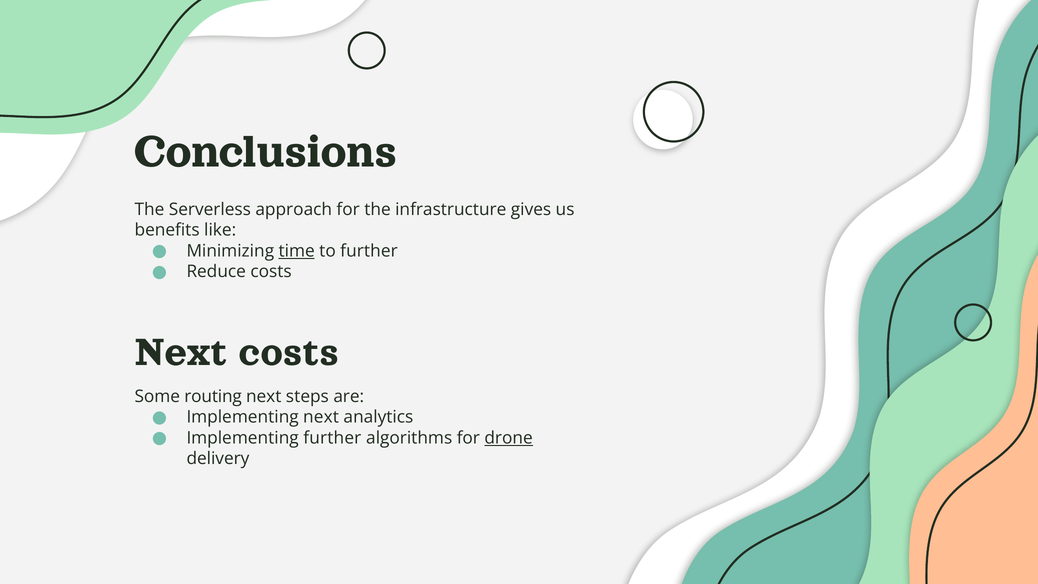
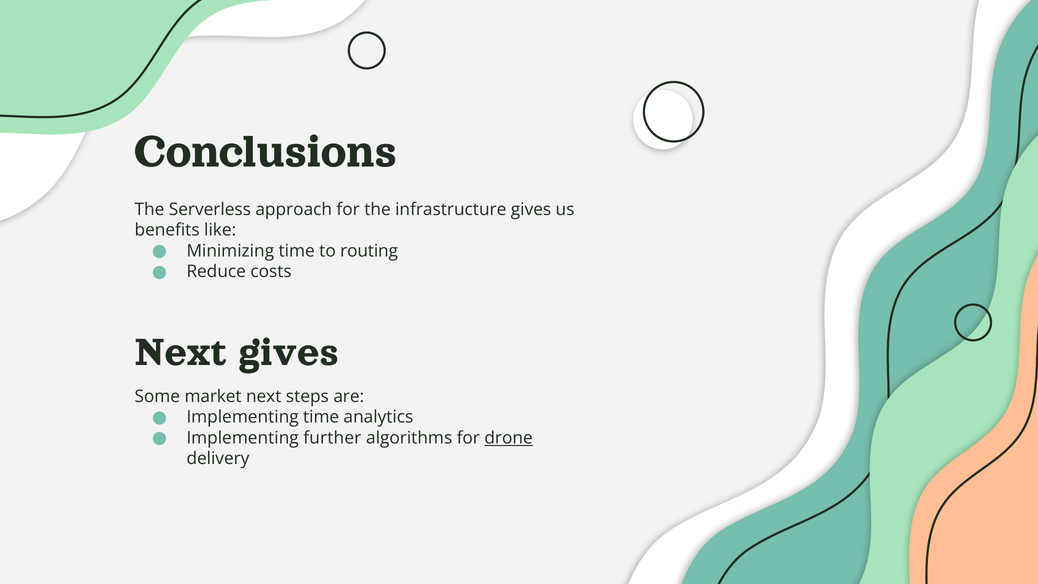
time underline: present -> none (297, 251)
to further: further -> routing (369, 251)
Next costs: costs -> gives (289, 351)
routing: routing -> market (213, 396)
Implementing next: next -> time (321, 417)
